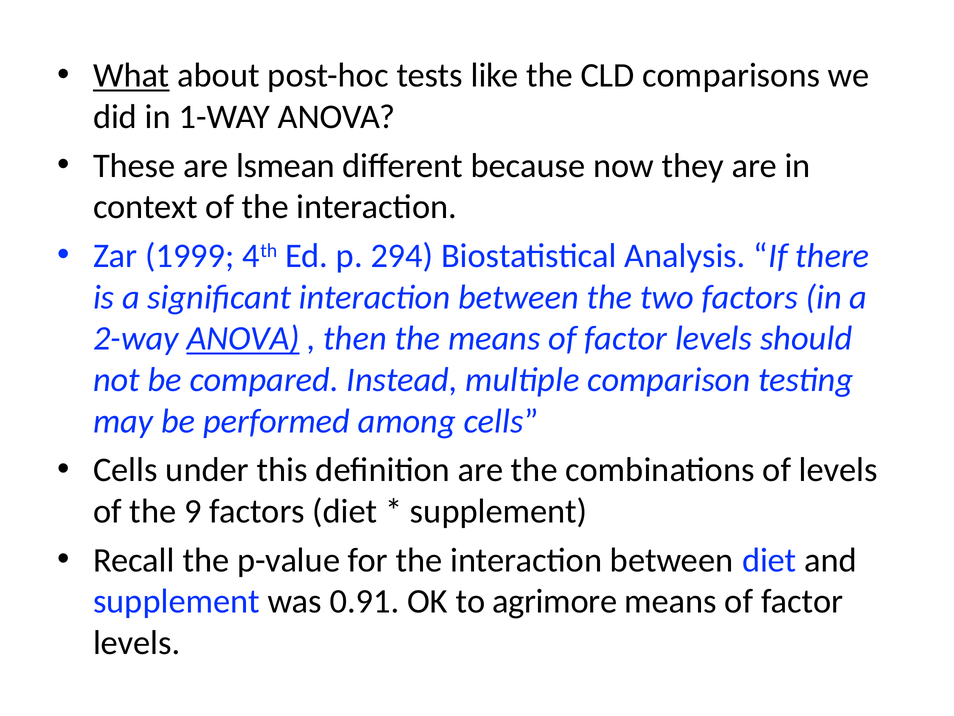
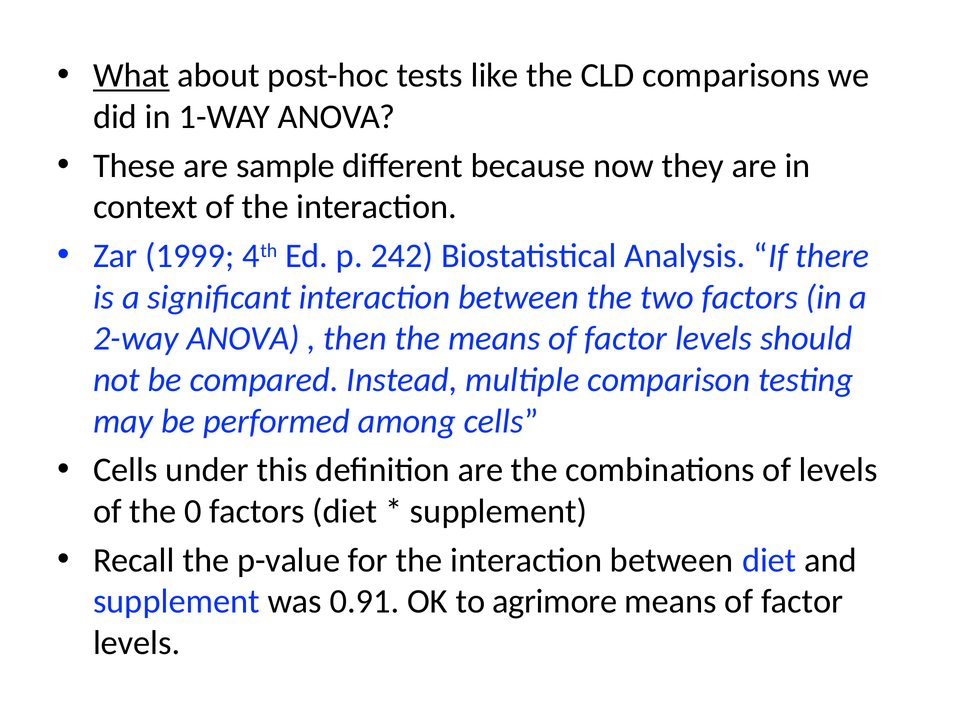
lsmean: lsmean -> sample (286, 166)
294: 294 -> 242 (402, 256)
ANOVA underline: present -> none (243, 338)
9: 9 -> 0 (193, 511)
